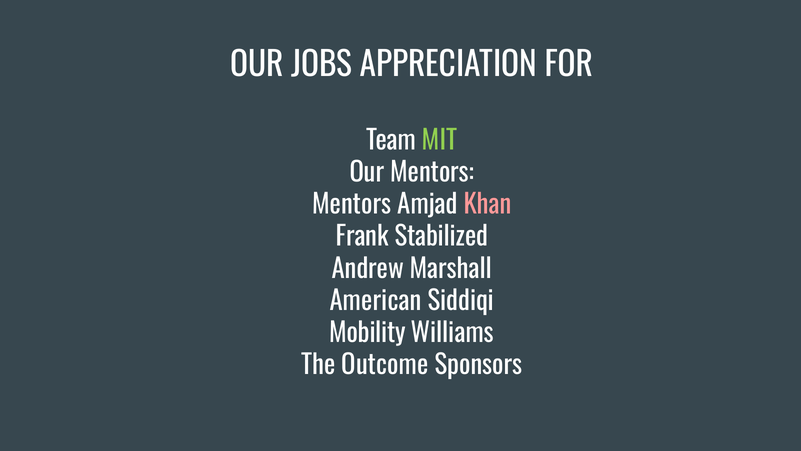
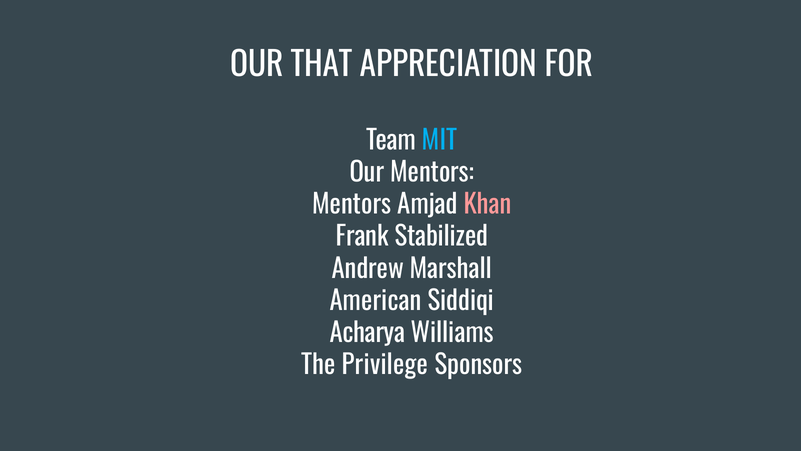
JOBS: JOBS -> THAT (322, 65)
MIT colour: light green -> light blue (440, 141)
Mobility: Mobility -> Acharya (367, 333)
Outcome: Outcome -> Privilege (385, 365)
